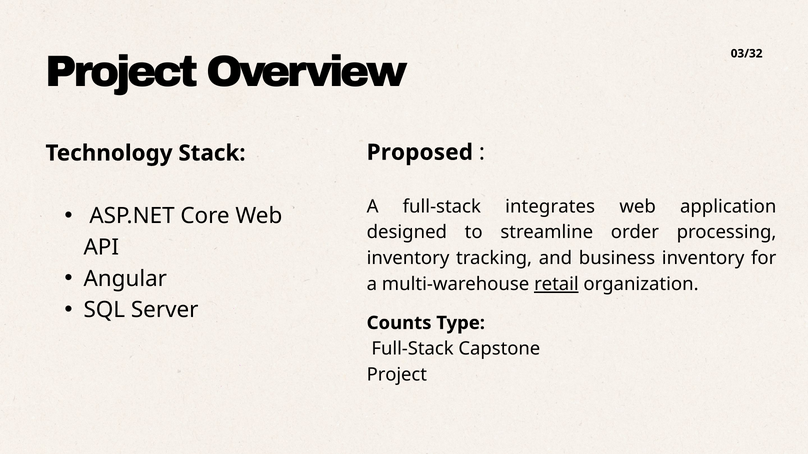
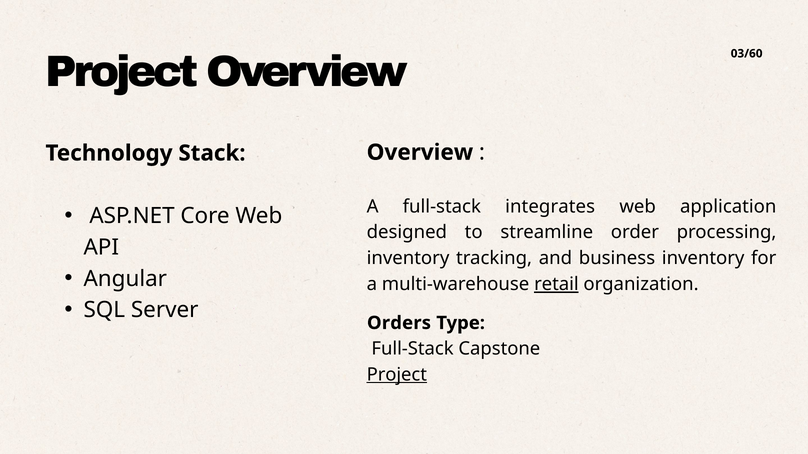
03/32: 03/32 -> 03/60 (747, 54)
Proposed: Proposed -> Overview (420, 153)
Counts: Counts -> Orders (399, 323)
Project underline: none -> present (397, 375)
